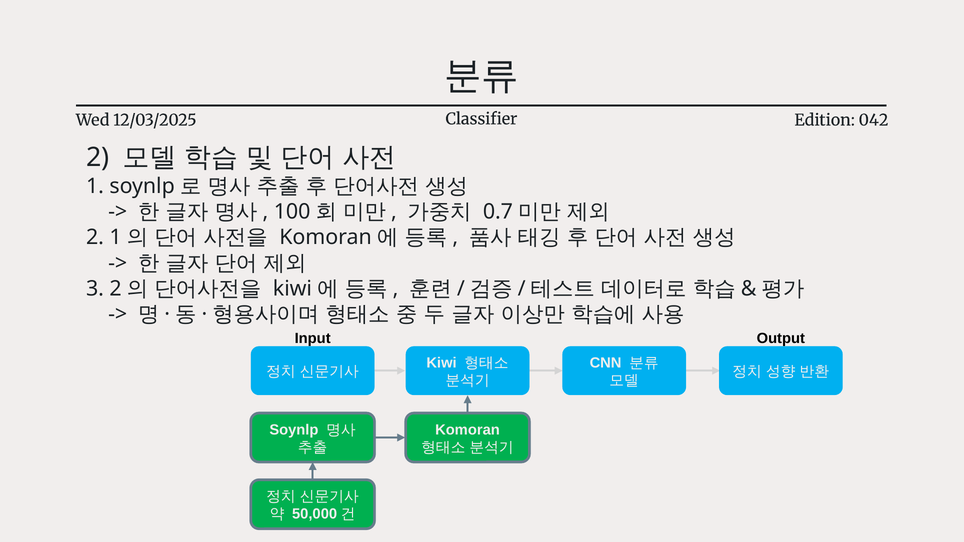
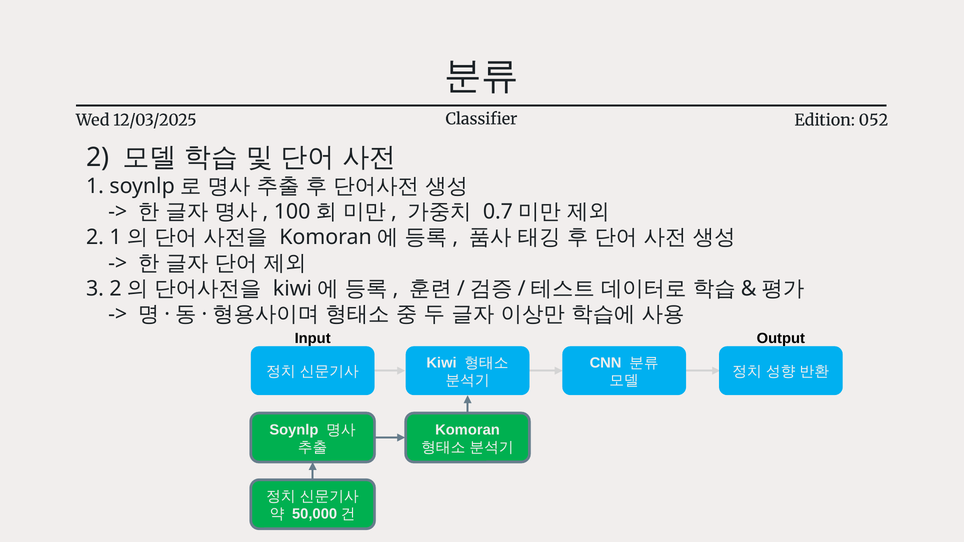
042: 042 -> 052 (873, 120)
